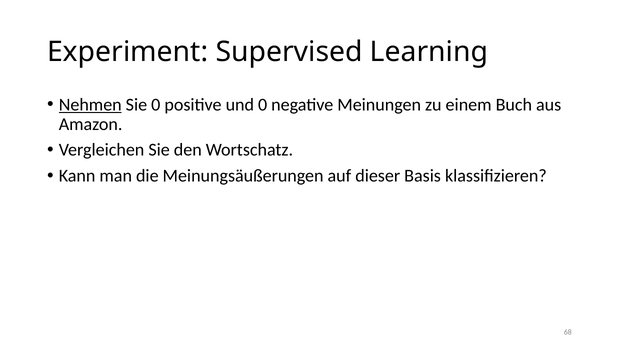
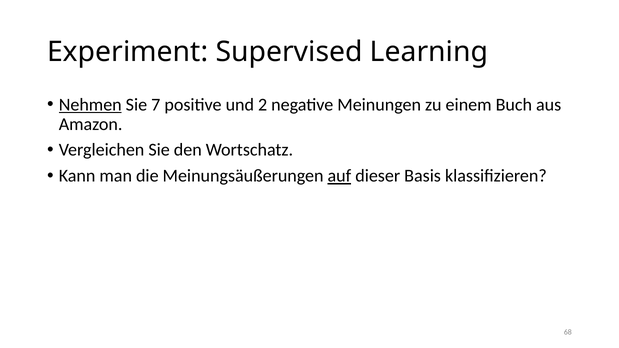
Sie 0: 0 -> 7 (156, 105)
und 0: 0 -> 2 (263, 105)
auf underline: none -> present (339, 176)
